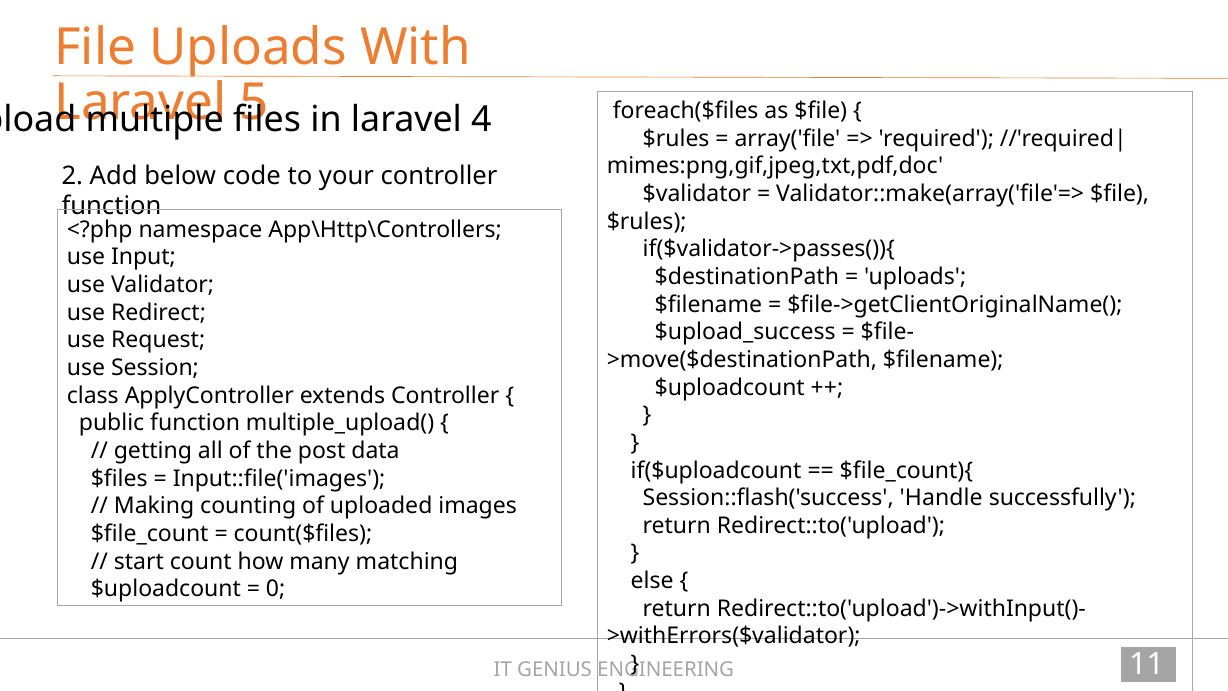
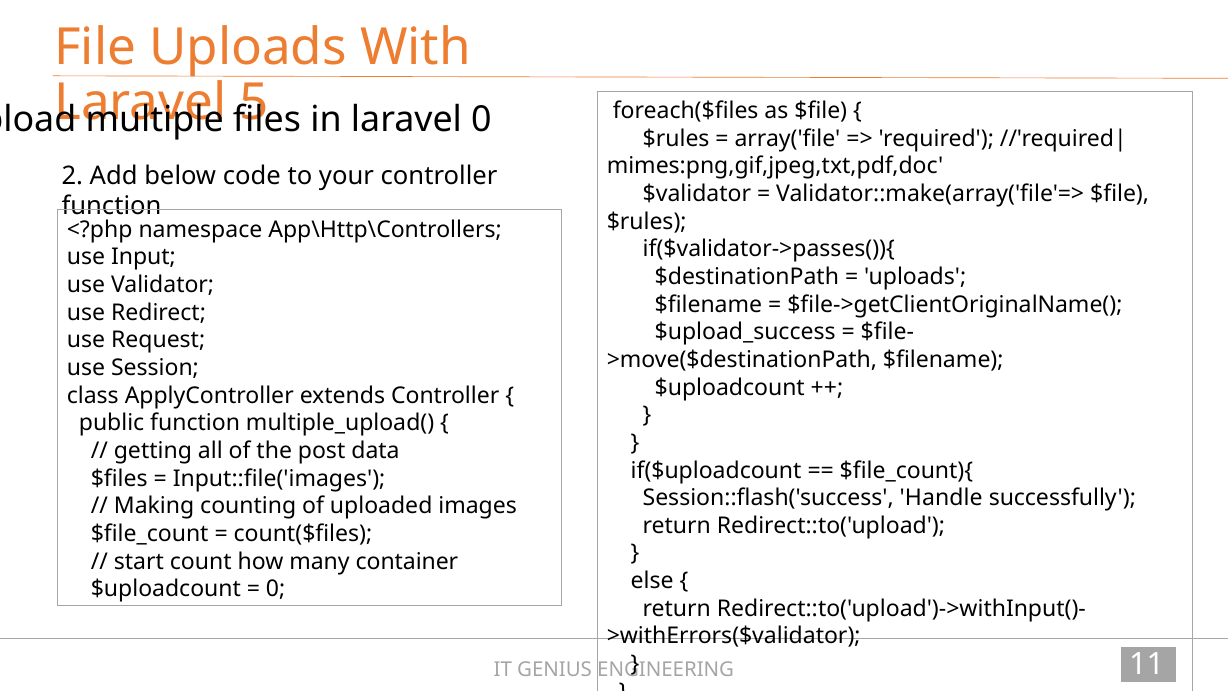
laravel 4: 4 -> 0 (481, 119)
matching: matching -> container (407, 561)
